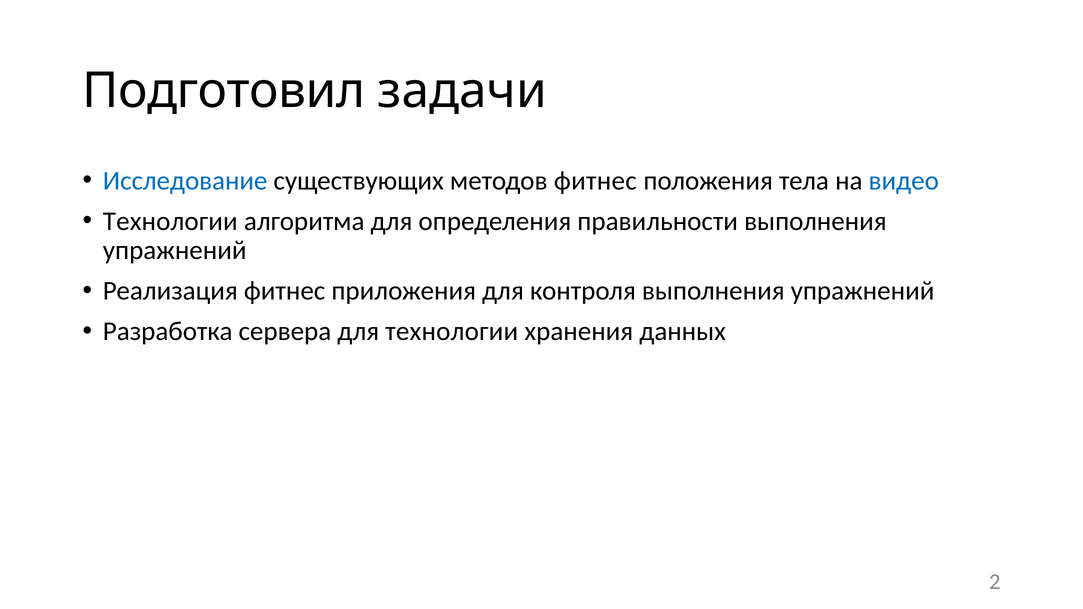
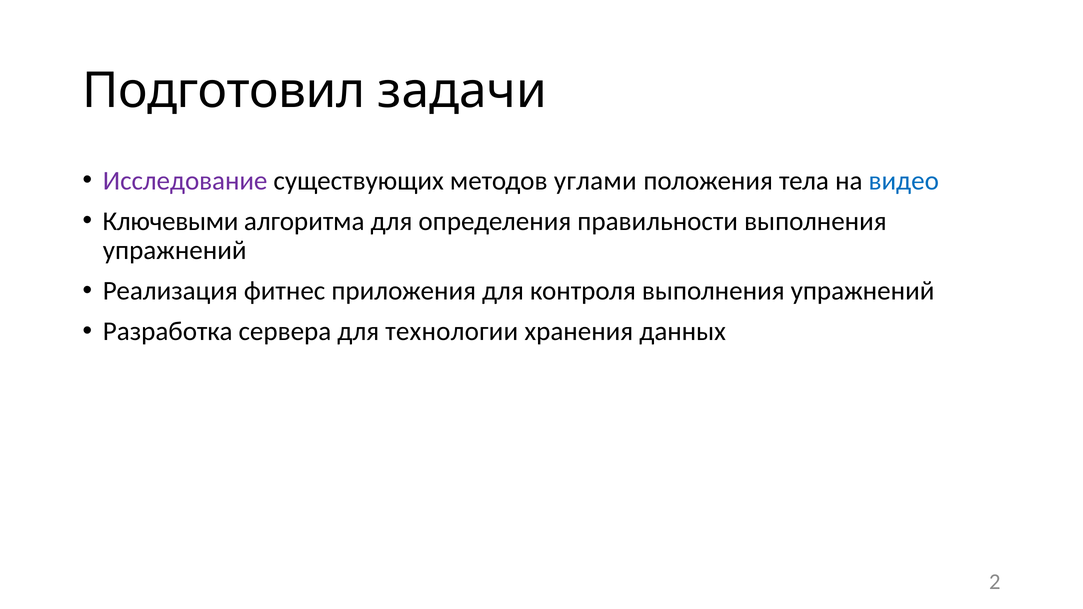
Исследование colour: blue -> purple (185, 181)
методов фитнес: фитнес -> углами (595, 181)
Технологии: Технологии -> Ключевыми (170, 221)
